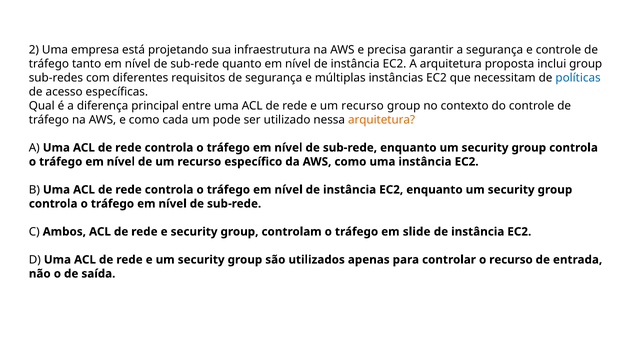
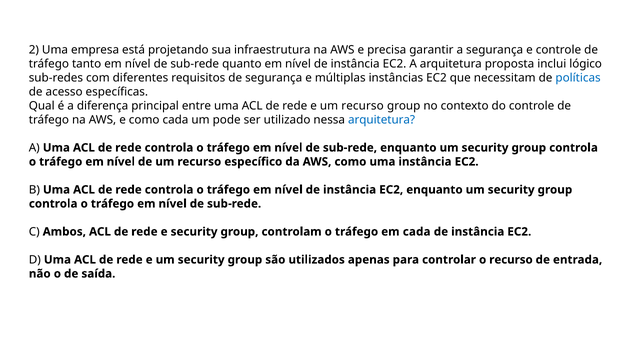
inclui group: group -> lógico (586, 64)
arquitetura colour: orange -> blue (382, 120)
em slide: slide -> cada (417, 232)
